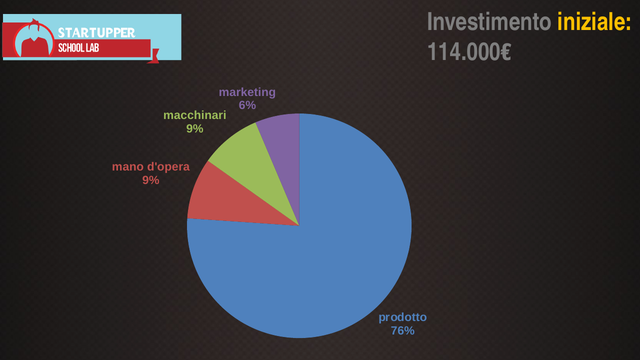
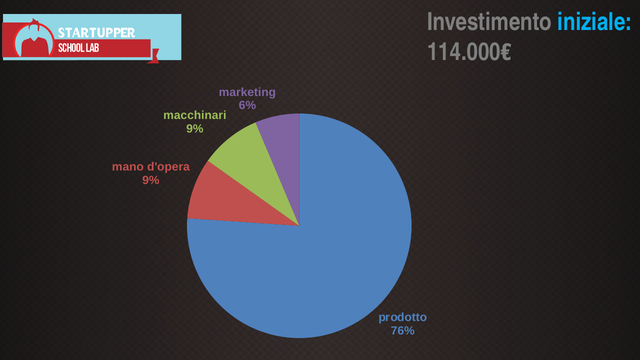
iniziale colour: yellow -> light blue (595, 22)
